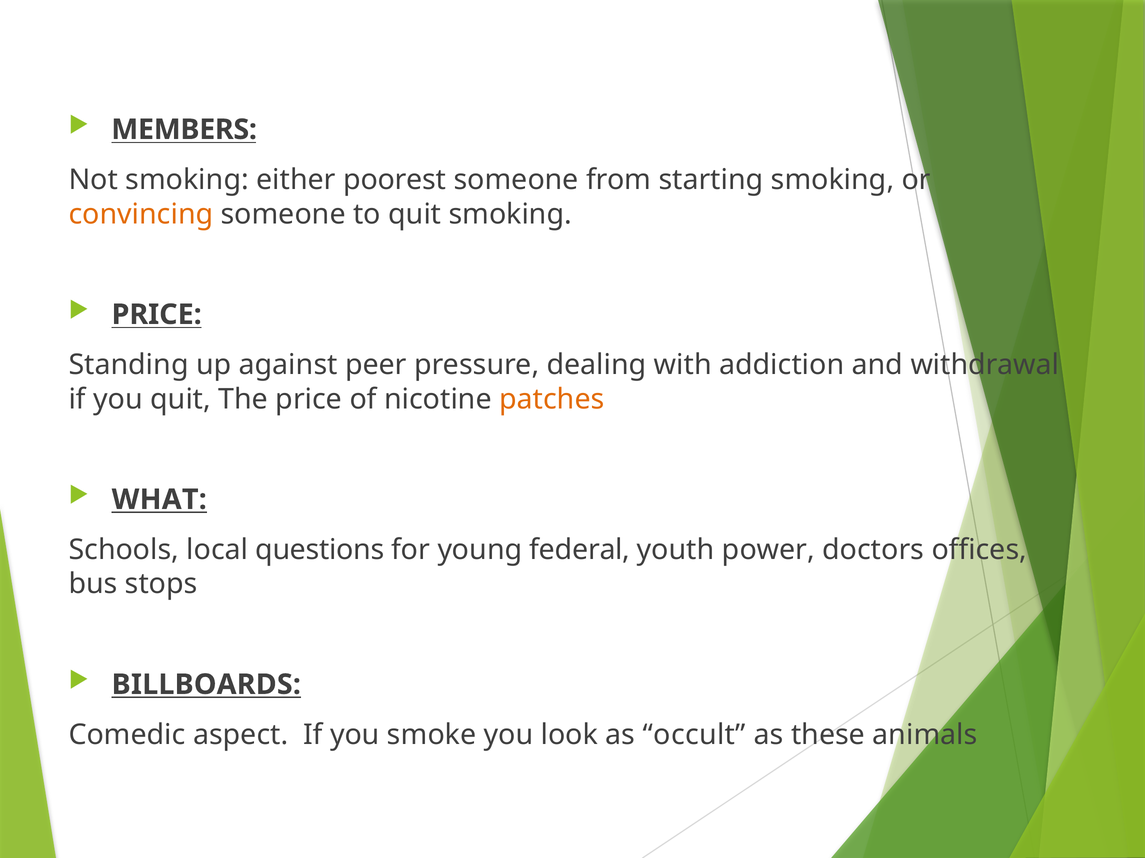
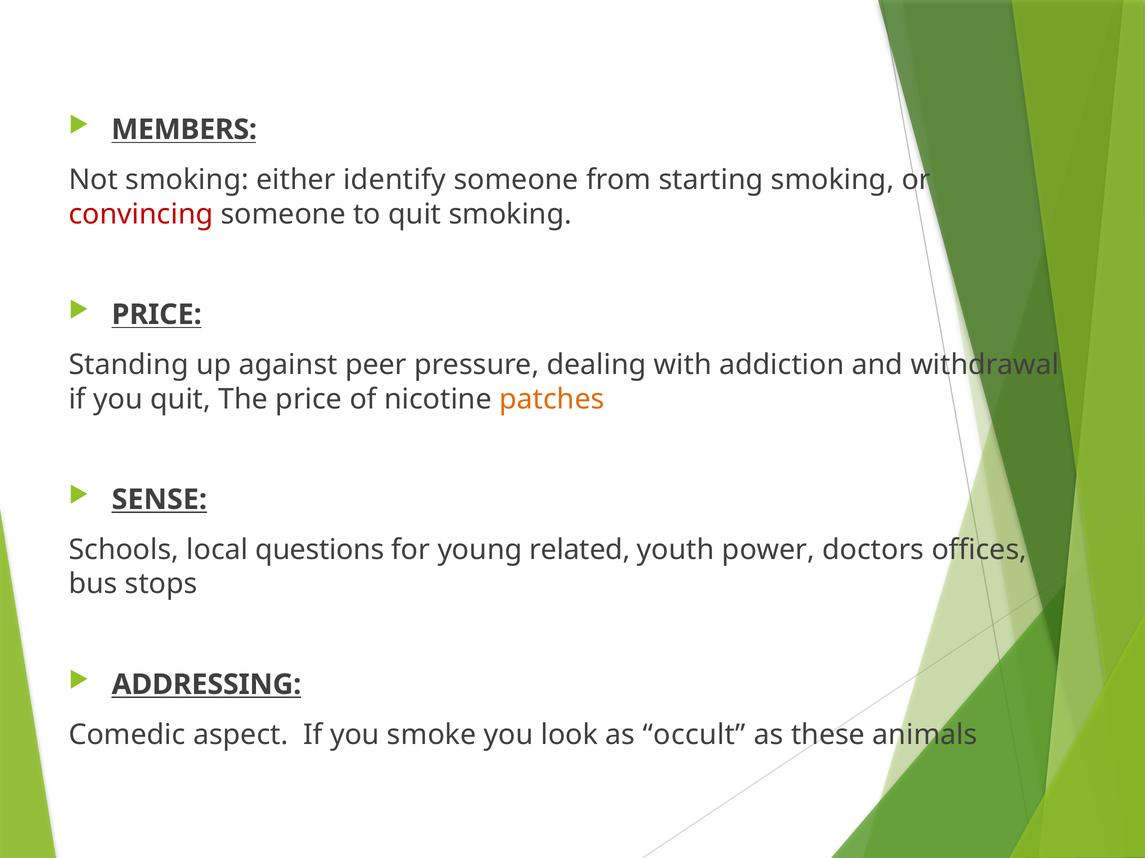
poorest: poorest -> identify (394, 180)
convincing colour: orange -> red (141, 214)
WHAT: WHAT -> SENSE (159, 500)
federal: federal -> related (580, 550)
BILLBOARDS: BILLBOARDS -> ADDRESSING (206, 685)
